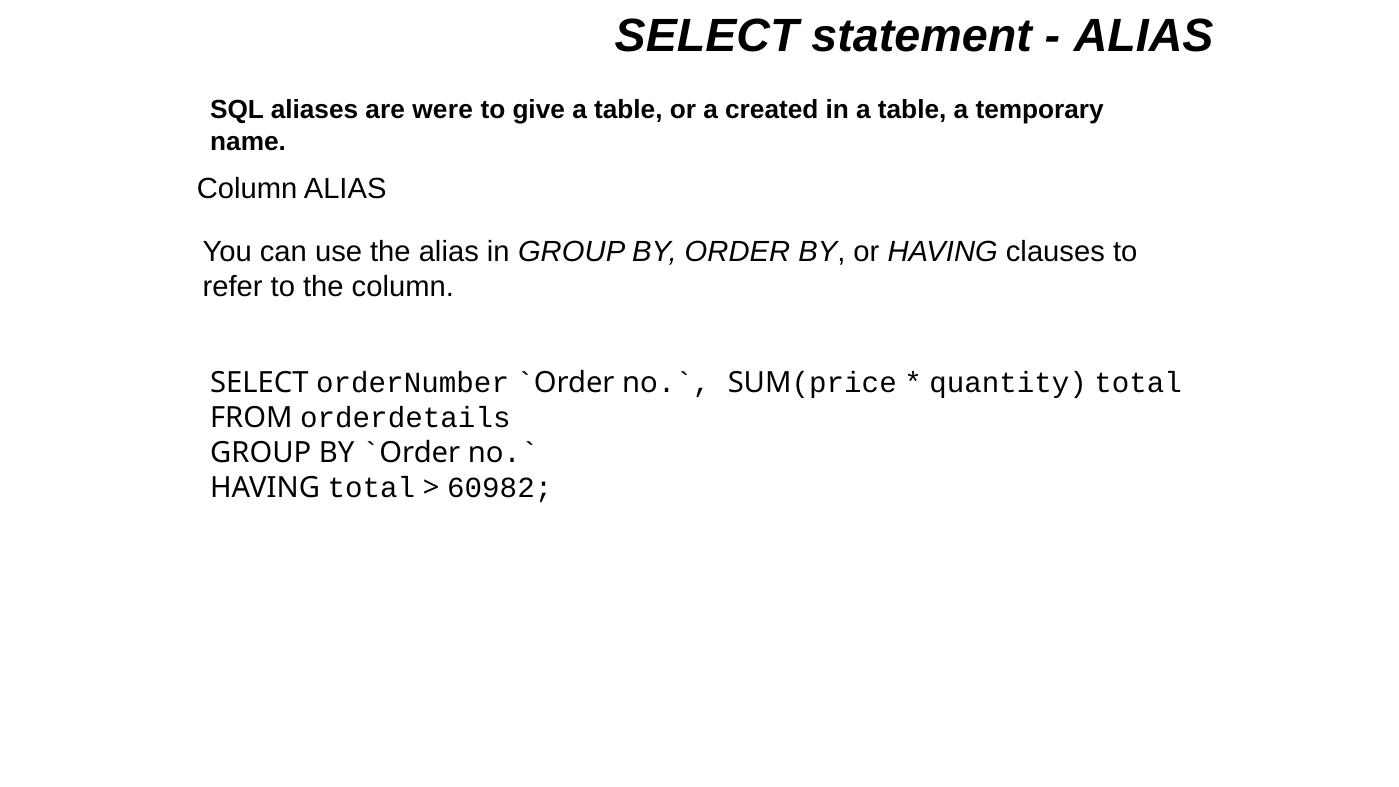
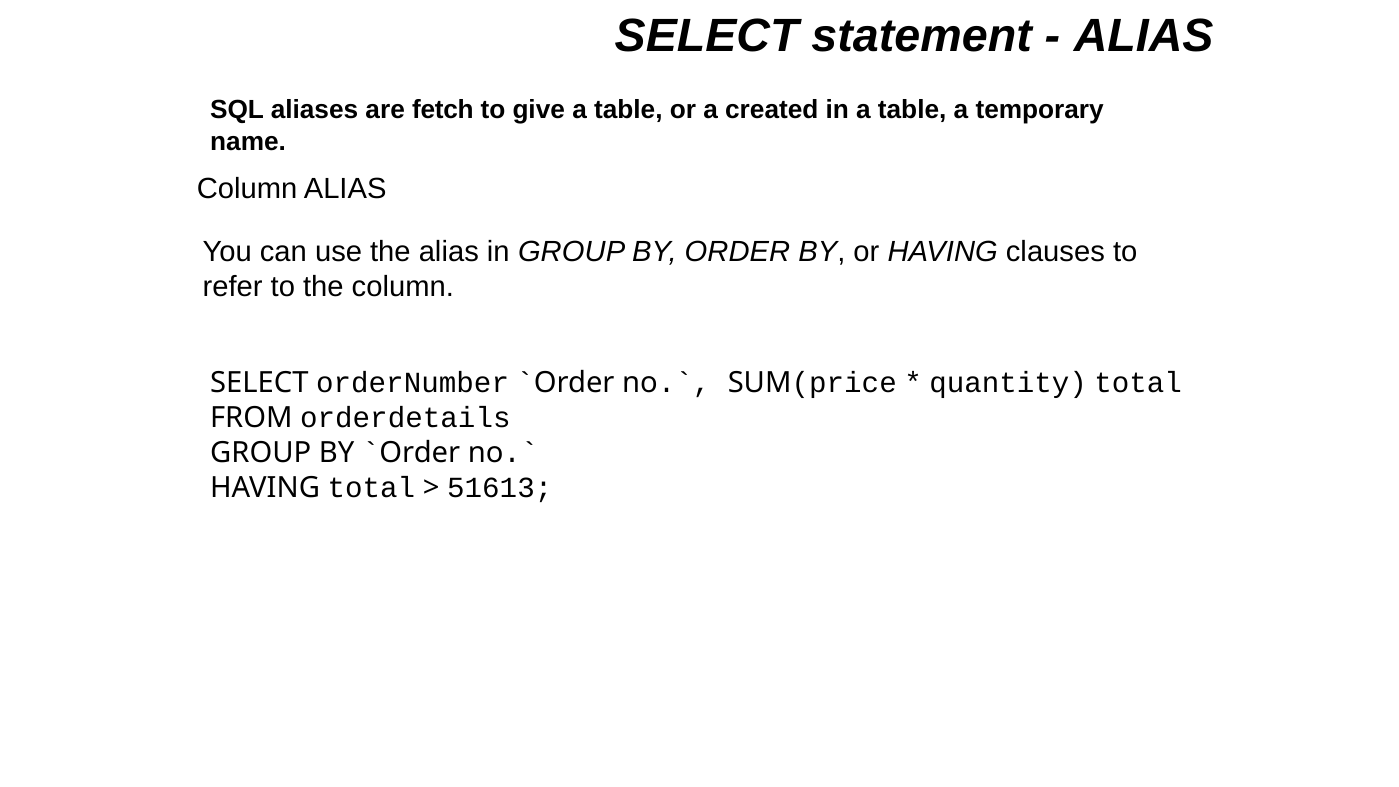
were: were -> fetch (443, 110)
60982: 60982 -> 51613 (500, 488)
